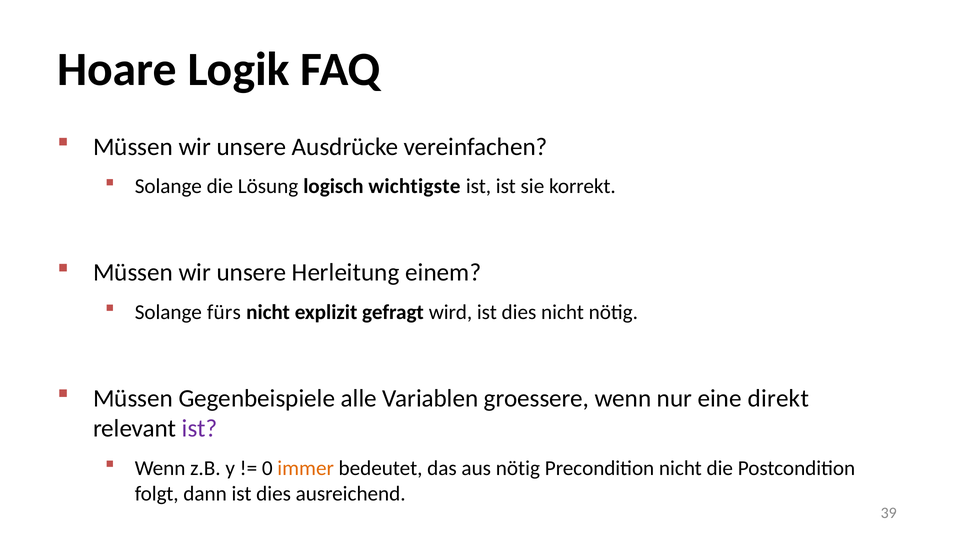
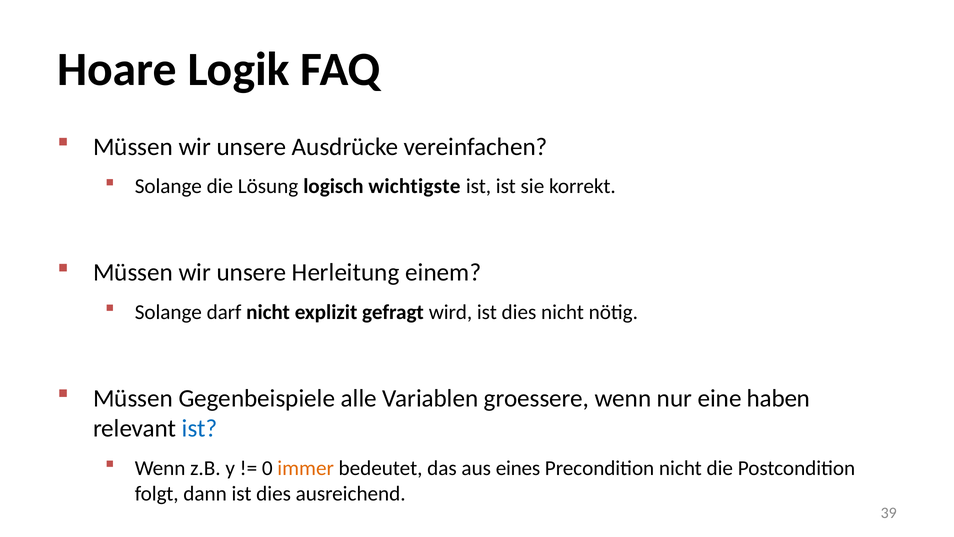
fürs: fürs -> darf (224, 312)
direkt: direkt -> haben (779, 398)
ist colour: purple -> blue (200, 428)
aus nötig: nötig -> eines (518, 468)
